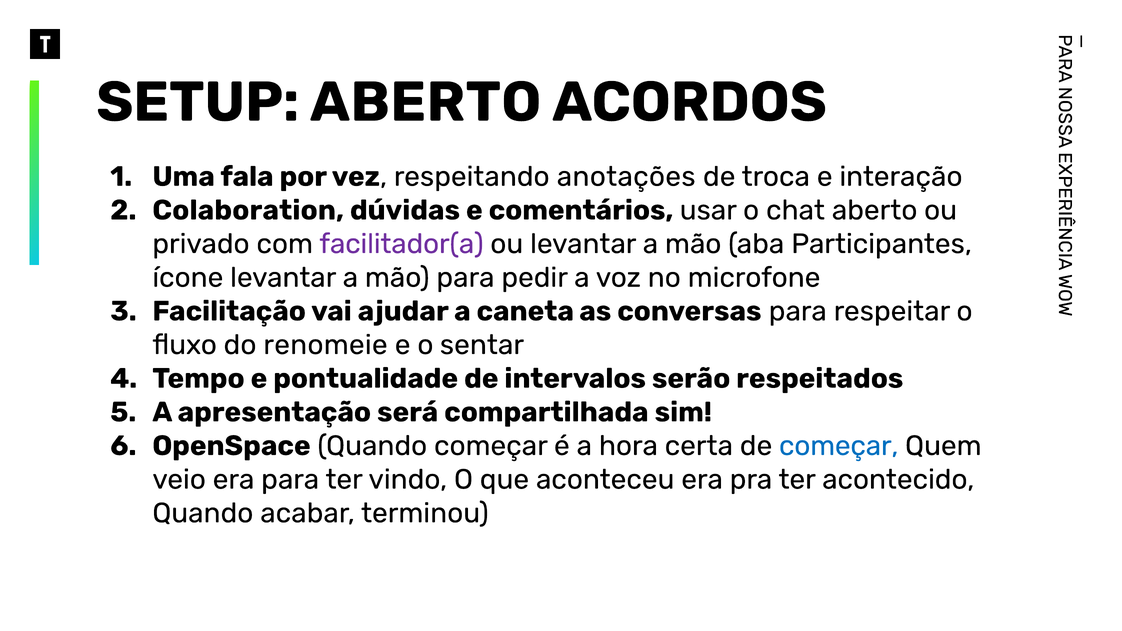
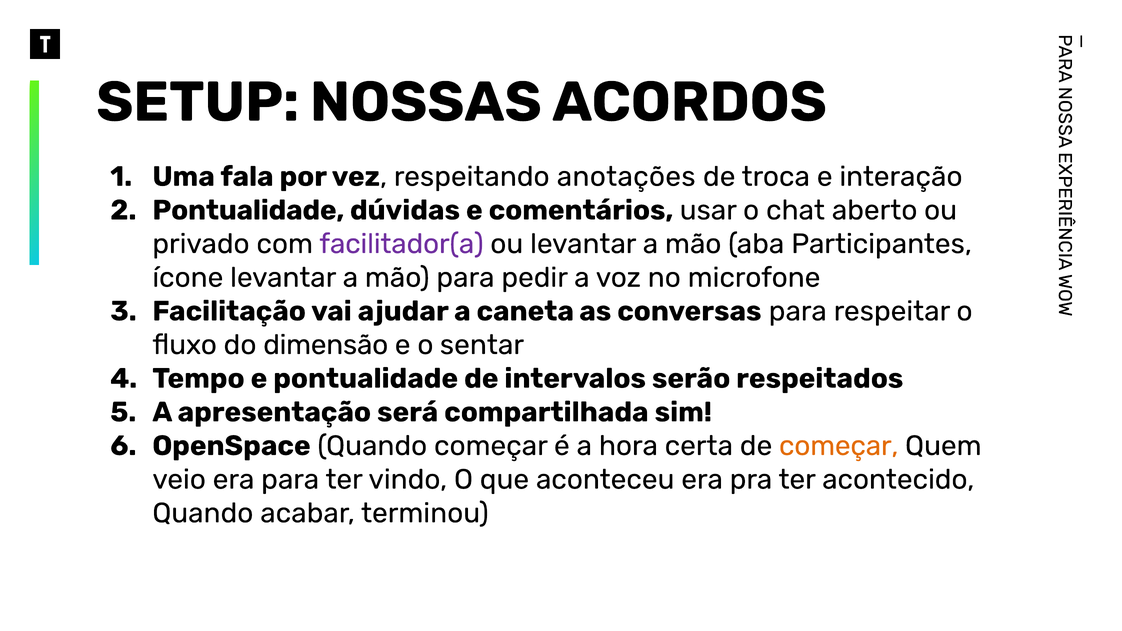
SETUP ABERTO: ABERTO -> NOSSAS (426, 102)
Colaboration: Colaboration -> Pontualidade (248, 210)
renomeie: renomeie -> dimensão (326, 345)
começar colour: blue -> orange (839, 446)
